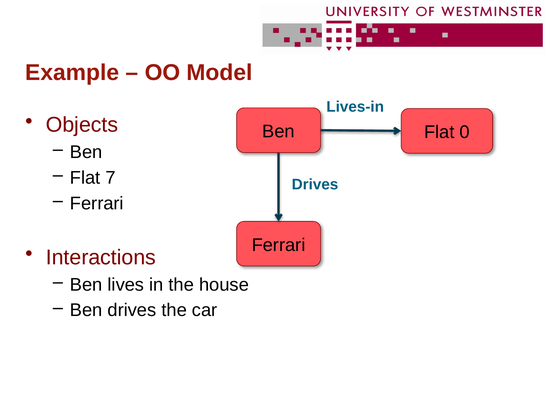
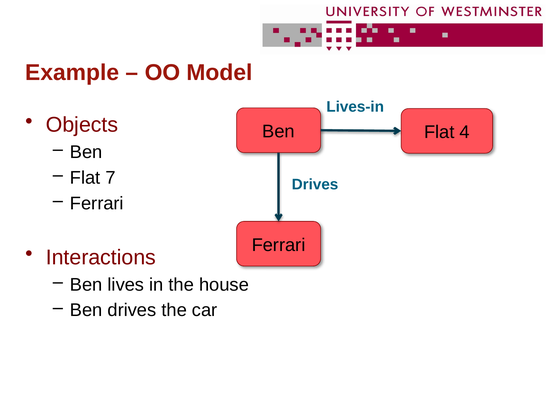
0: 0 -> 4 (465, 132)
